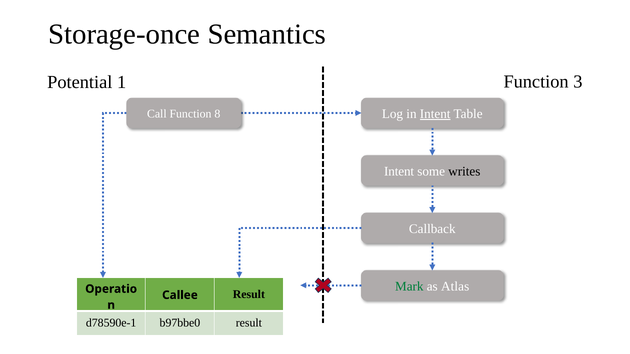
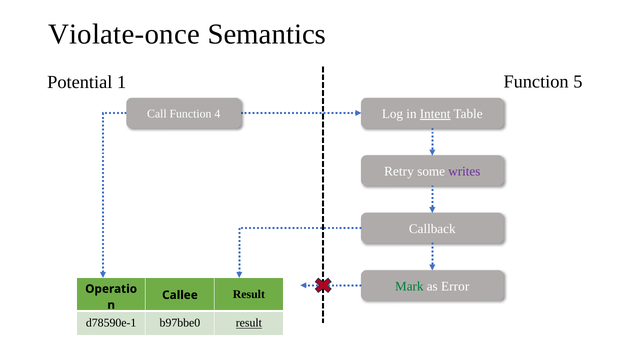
Storage-once: Storage-once -> Violate-once (124, 34)
3: 3 -> 5 (578, 82)
8: 8 -> 4 (217, 114)
Intent: Intent -> Retry (399, 172)
writes colour: black -> purple (464, 172)
Atlas: Atlas -> Error (455, 287)
result underline: none -> present (249, 323)
